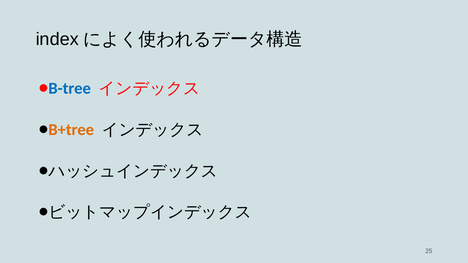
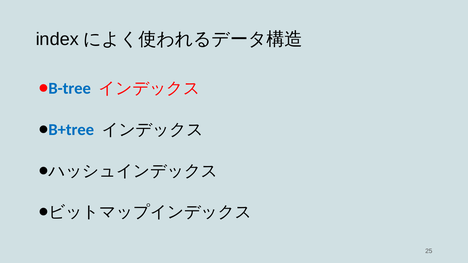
B+tree colour: orange -> blue (71, 130)
